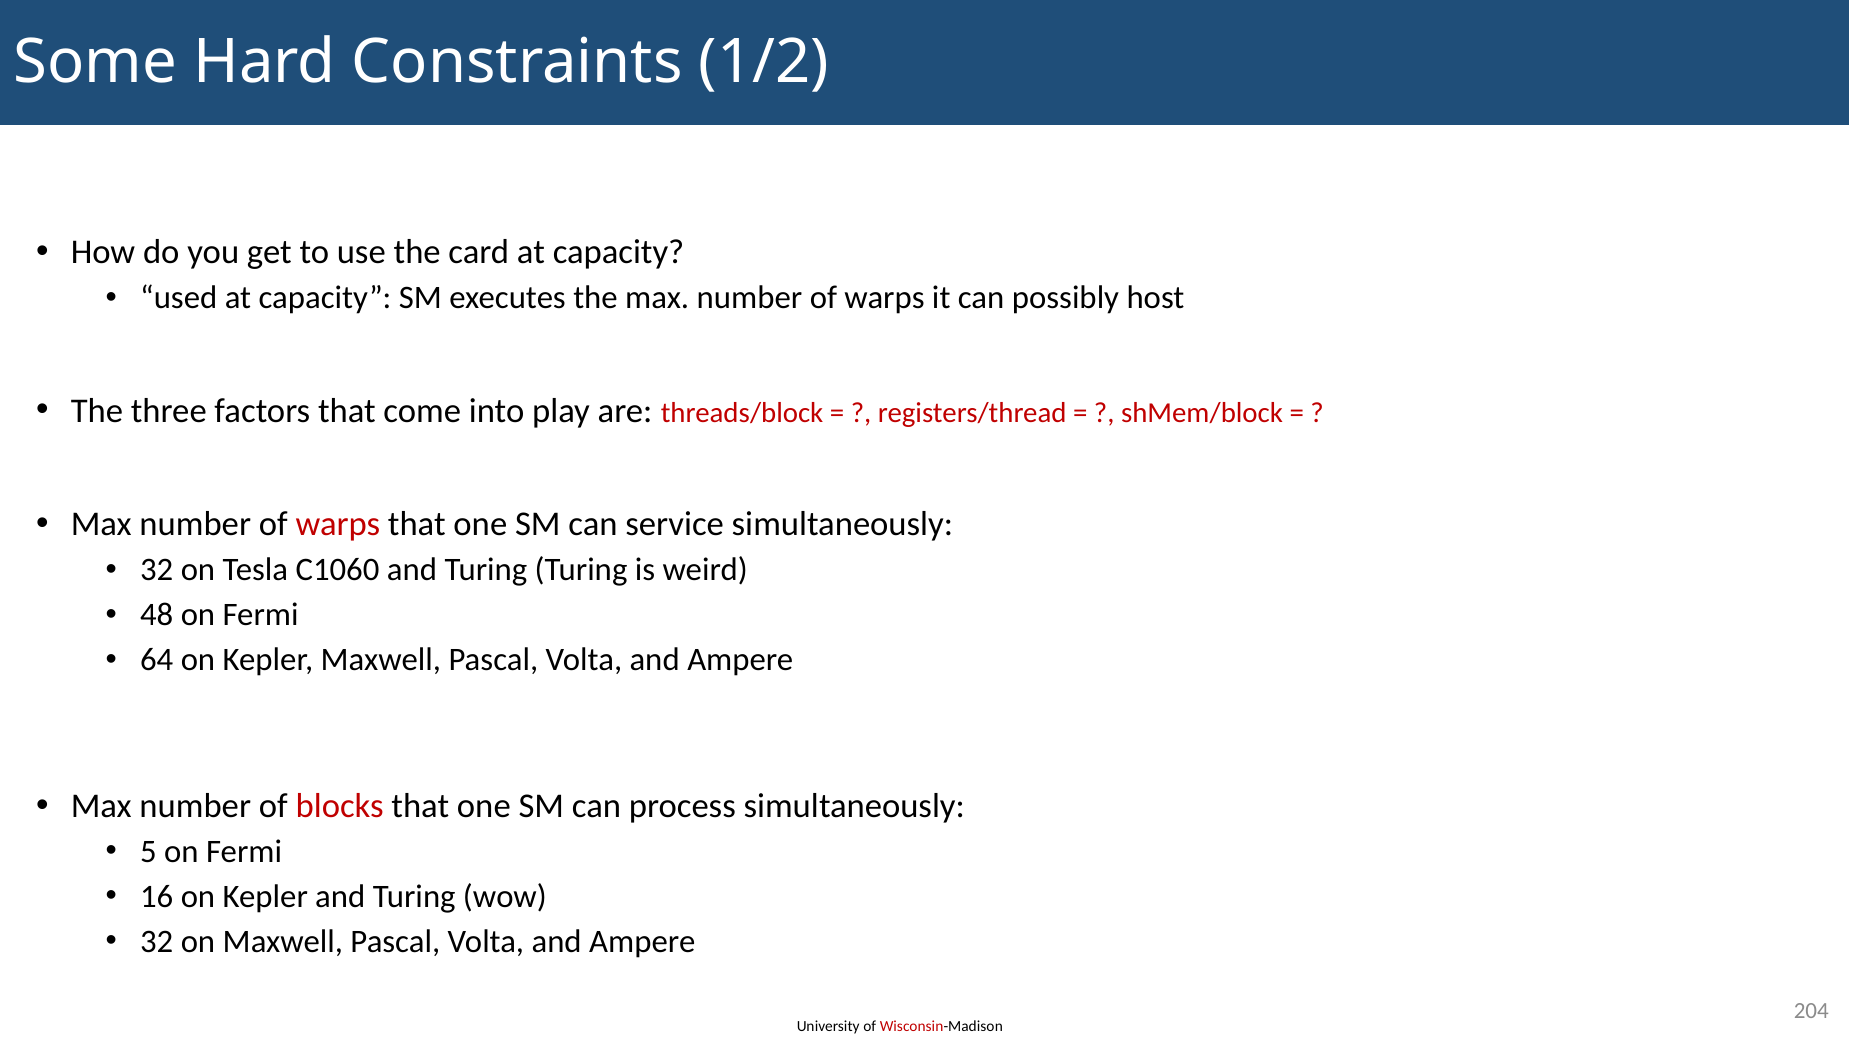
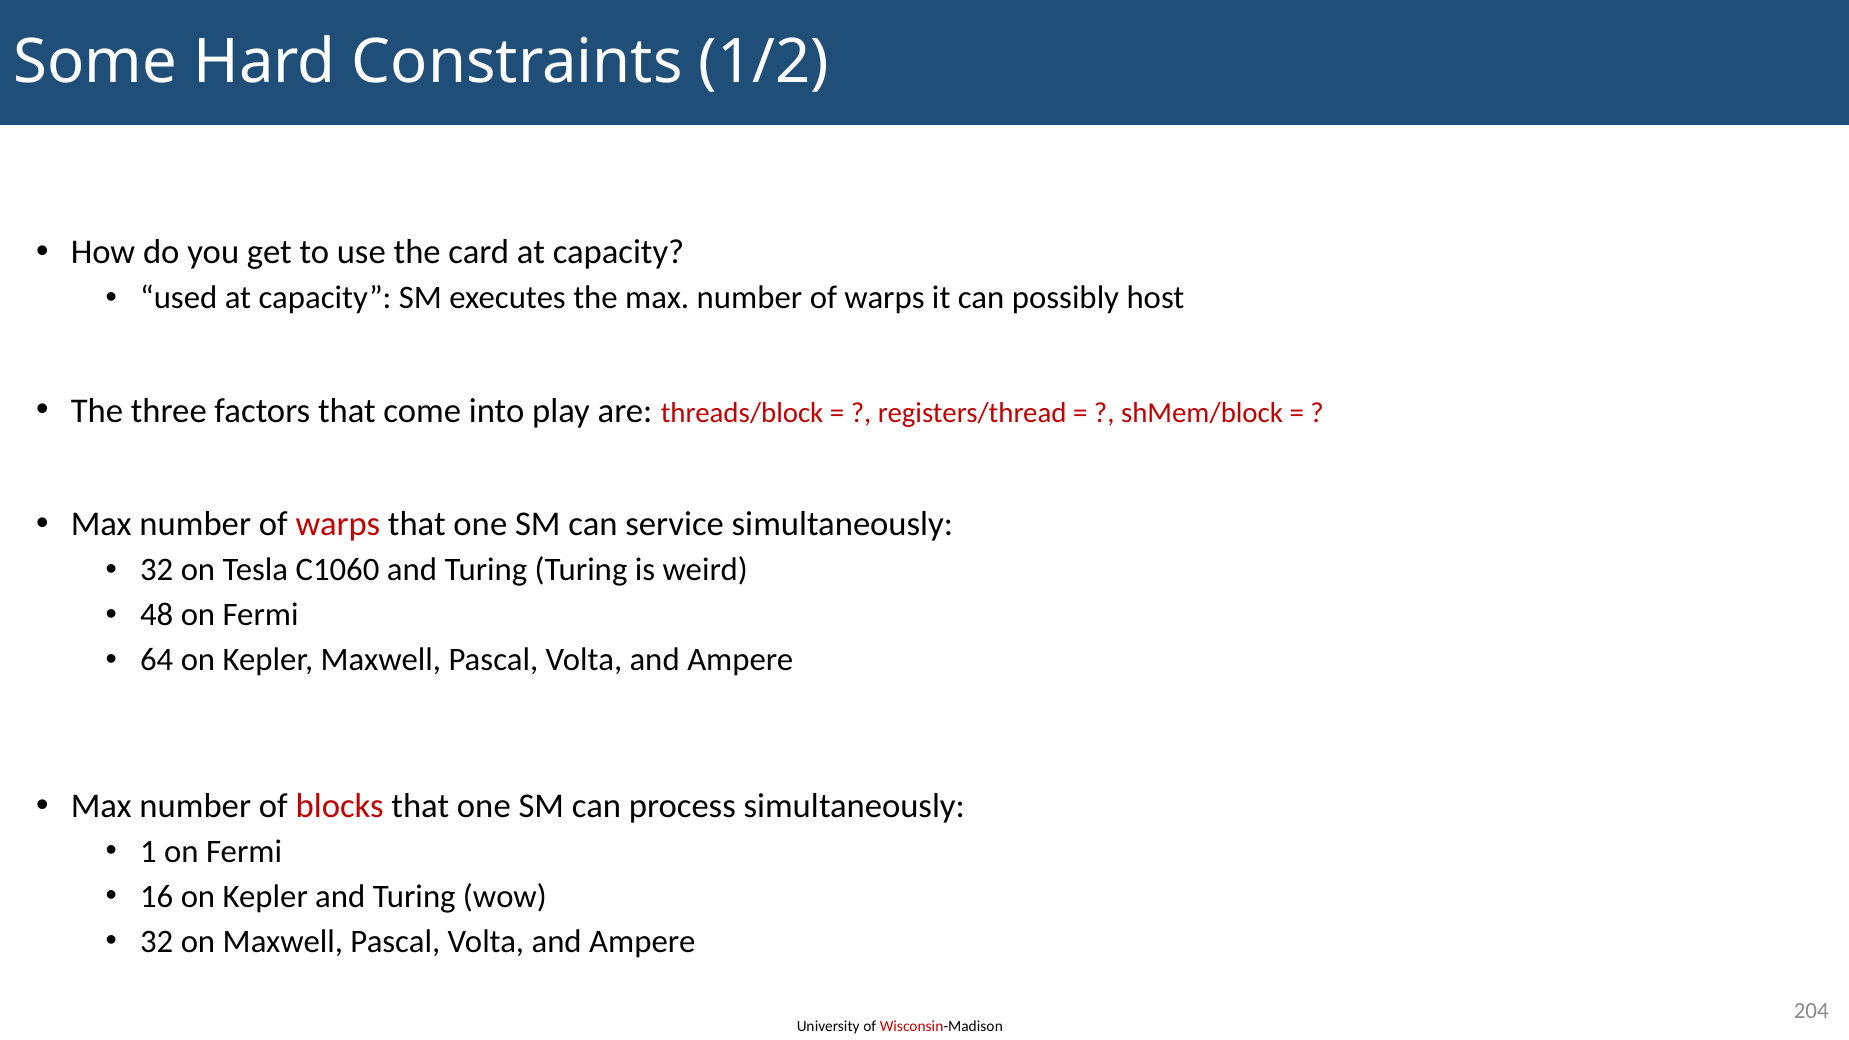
5: 5 -> 1 (148, 852)
